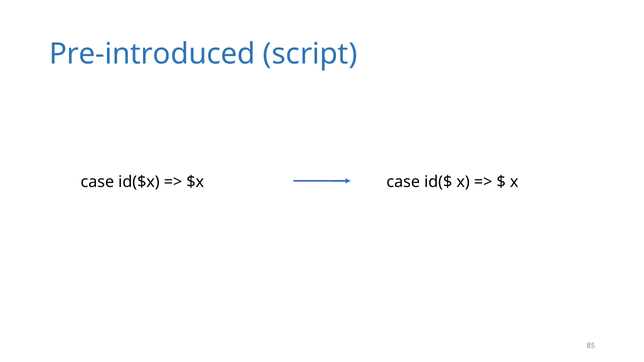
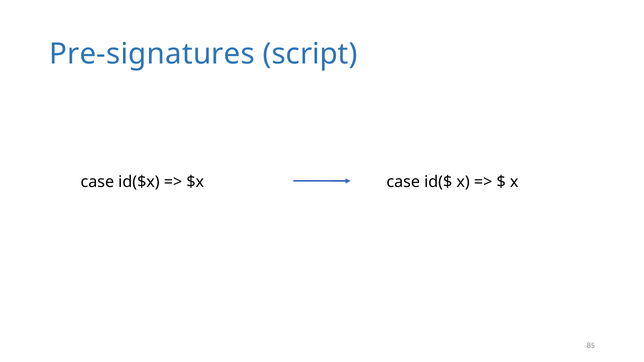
Pre-introduced: Pre-introduced -> Pre-signatures (152, 54)
